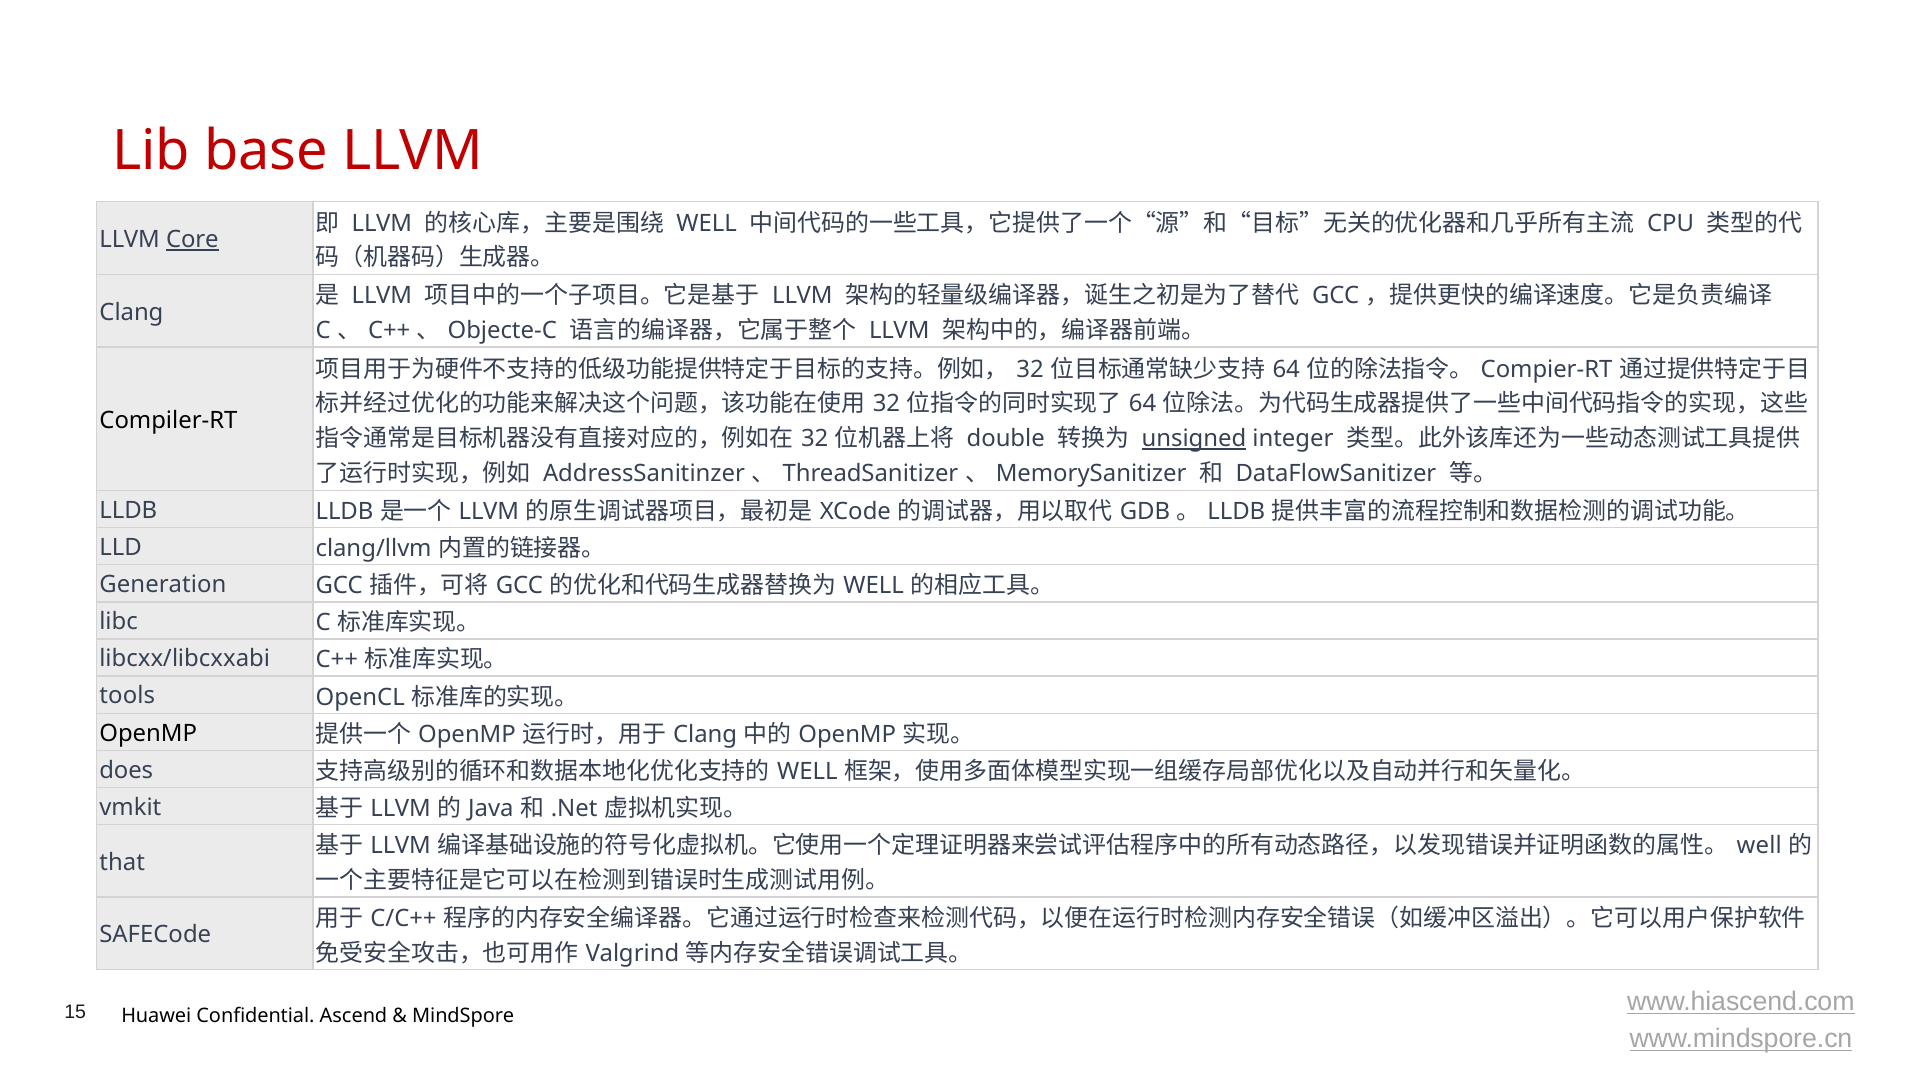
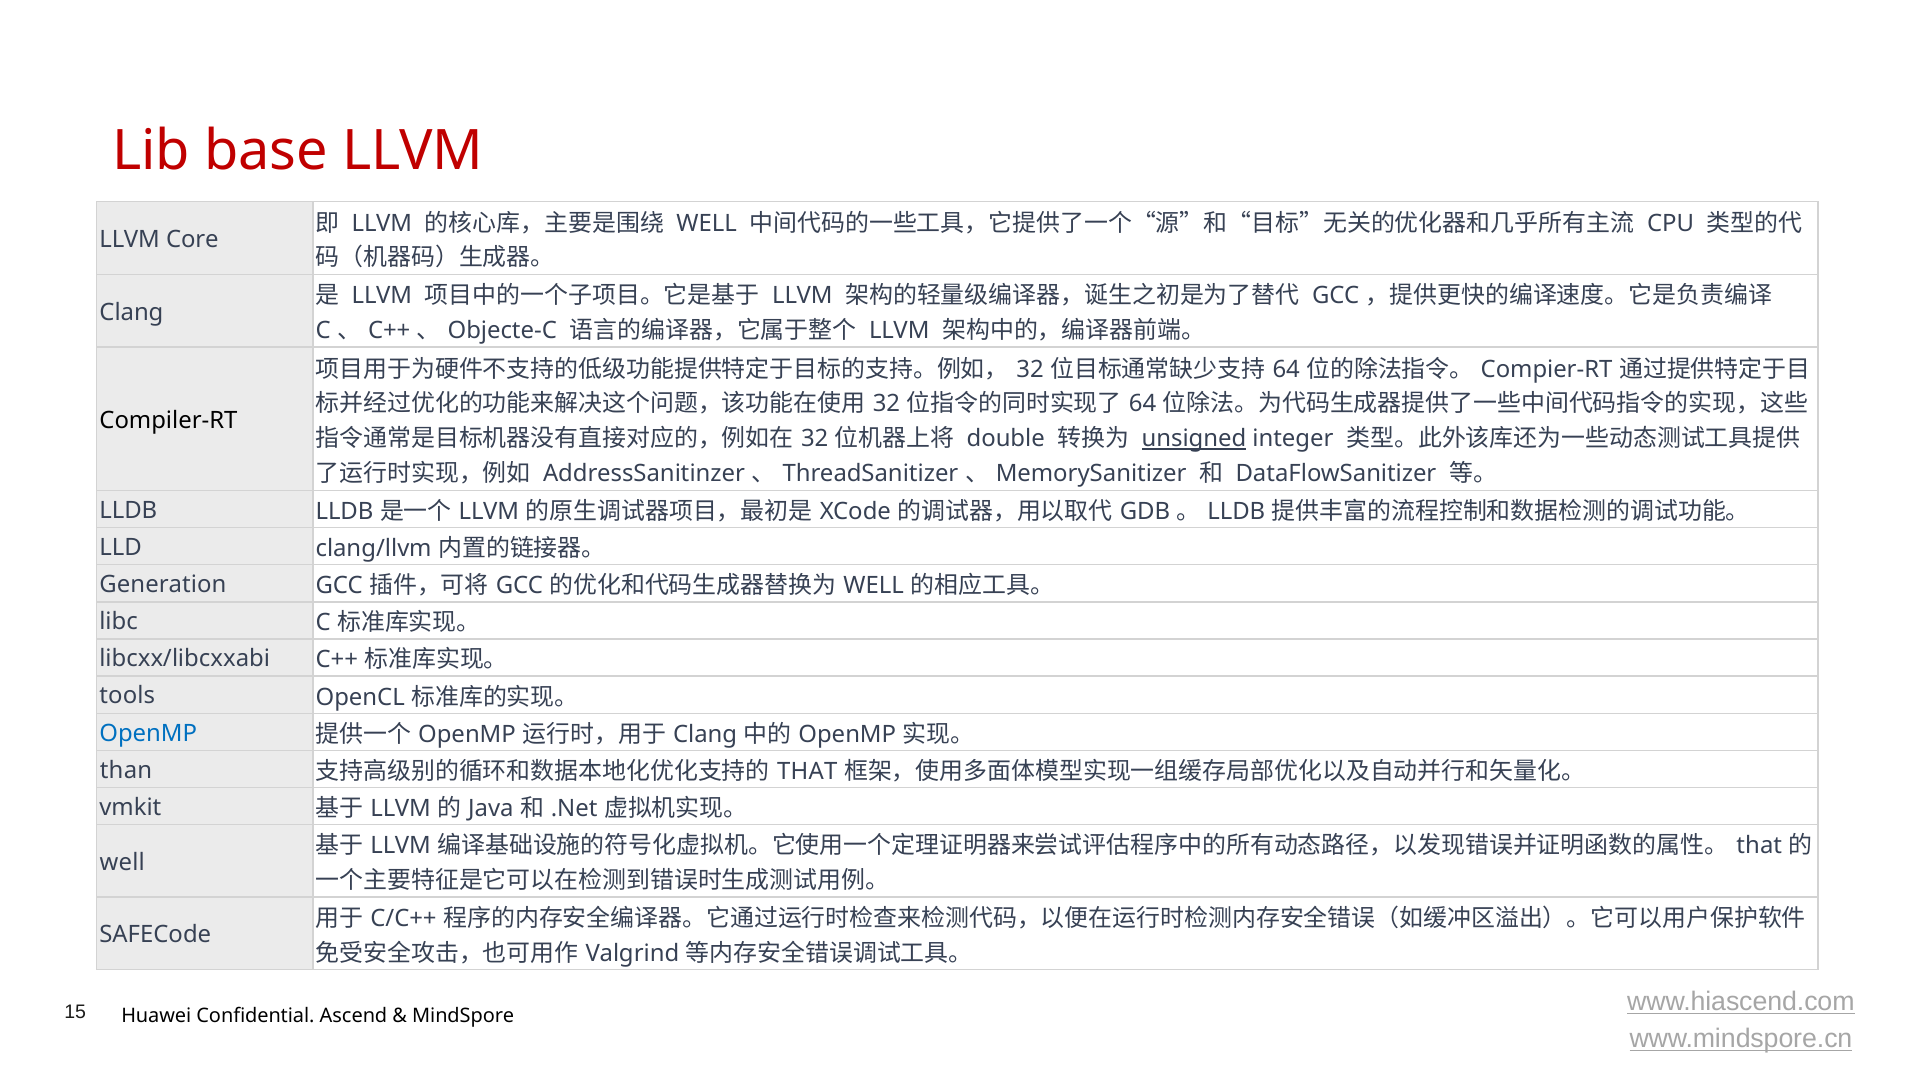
Core underline: present -> none (192, 240)
OpenMP colour: black -> blue (148, 733)
does: does -> than (126, 770)
WELL: WELL -> THAT (807, 771)
well: well -> that (1759, 846)
that: that -> well (122, 862)
